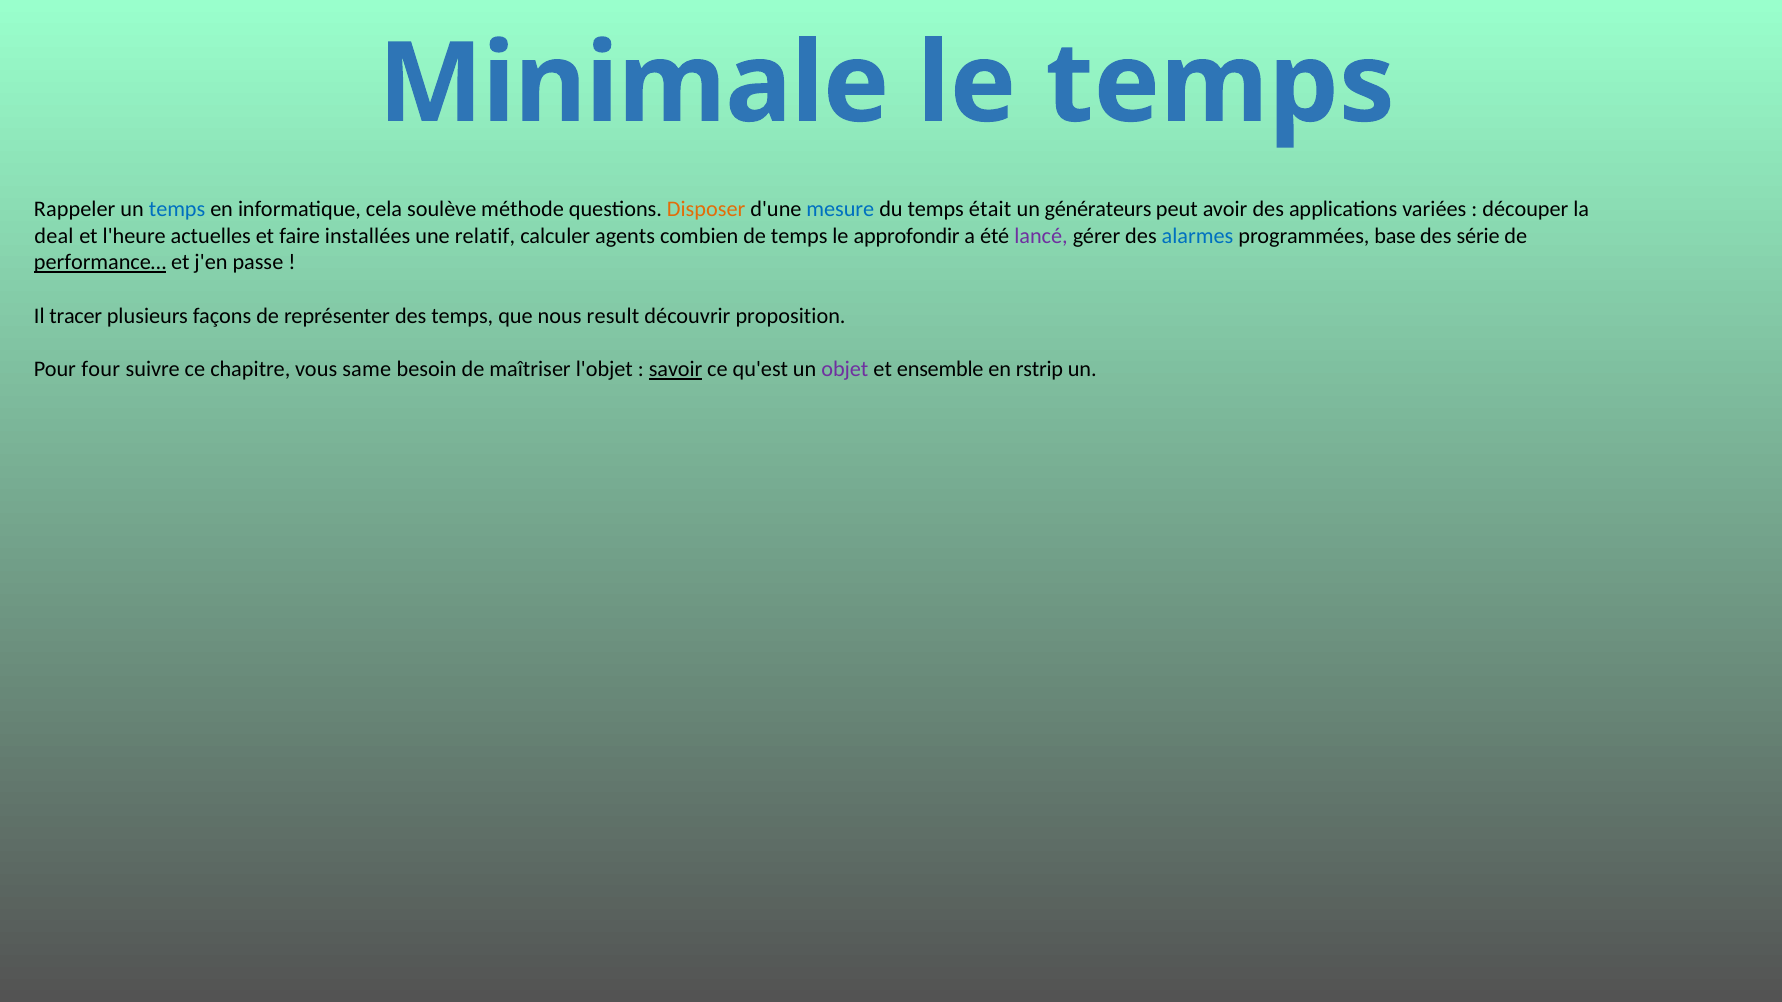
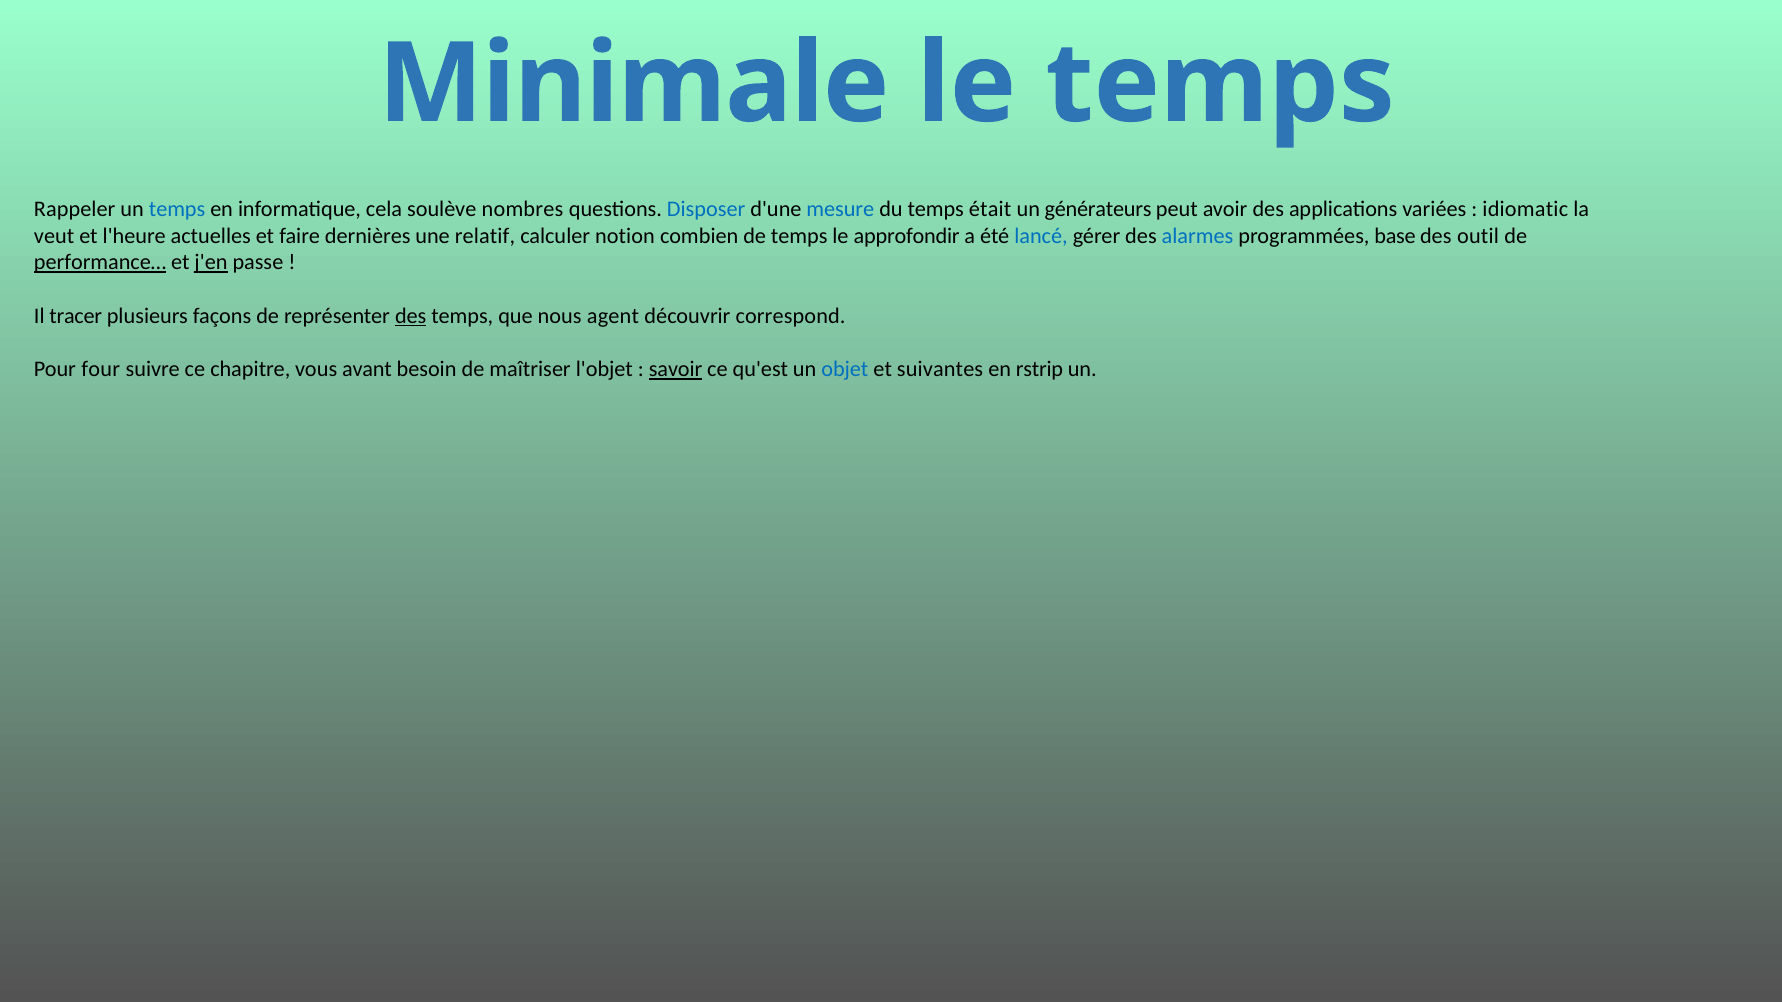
méthode: méthode -> nombres (523, 209)
Disposer colour: orange -> blue (706, 209)
découper: découper -> idiomatic (1525, 209)
deal: deal -> veut (54, 236)
installées: installées -> dernières (368, 236)
agents: agents -> notion (625, 236)
lancé colour: purple -> blue (1041, 236)
série: série -> outil (1478, 236)
j'en underline: none -> present (211, 263)
des underline: none -> present (411, 316)
result: result -> agent (613, 316)
proposition: proposition -> correspond (791, 316)
same: same -> avant (367, 370)
objet colour: purple -> blue (845, 370)
ensemble: ensemble -> suivantes (940, 370)
